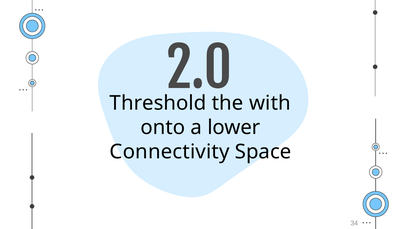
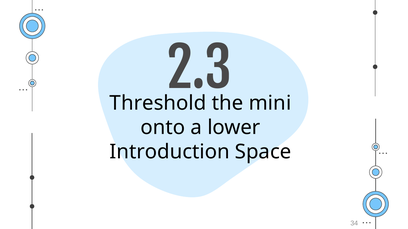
2.0: 2.0 -> 2.3 (199, 70)
with: with -> mini (270, 103)
Connectivity: Connectivity -> Introduction (170, 152)
